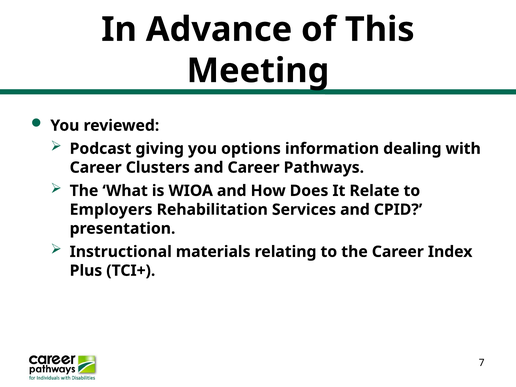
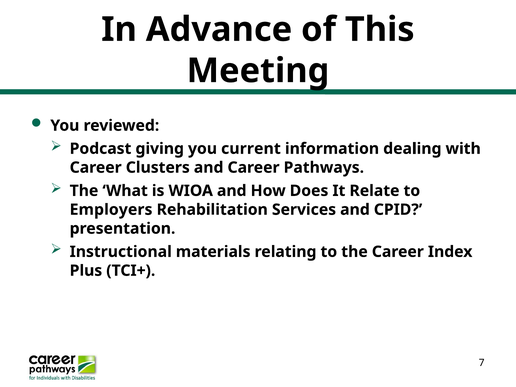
options: options -> current (251, 149)
